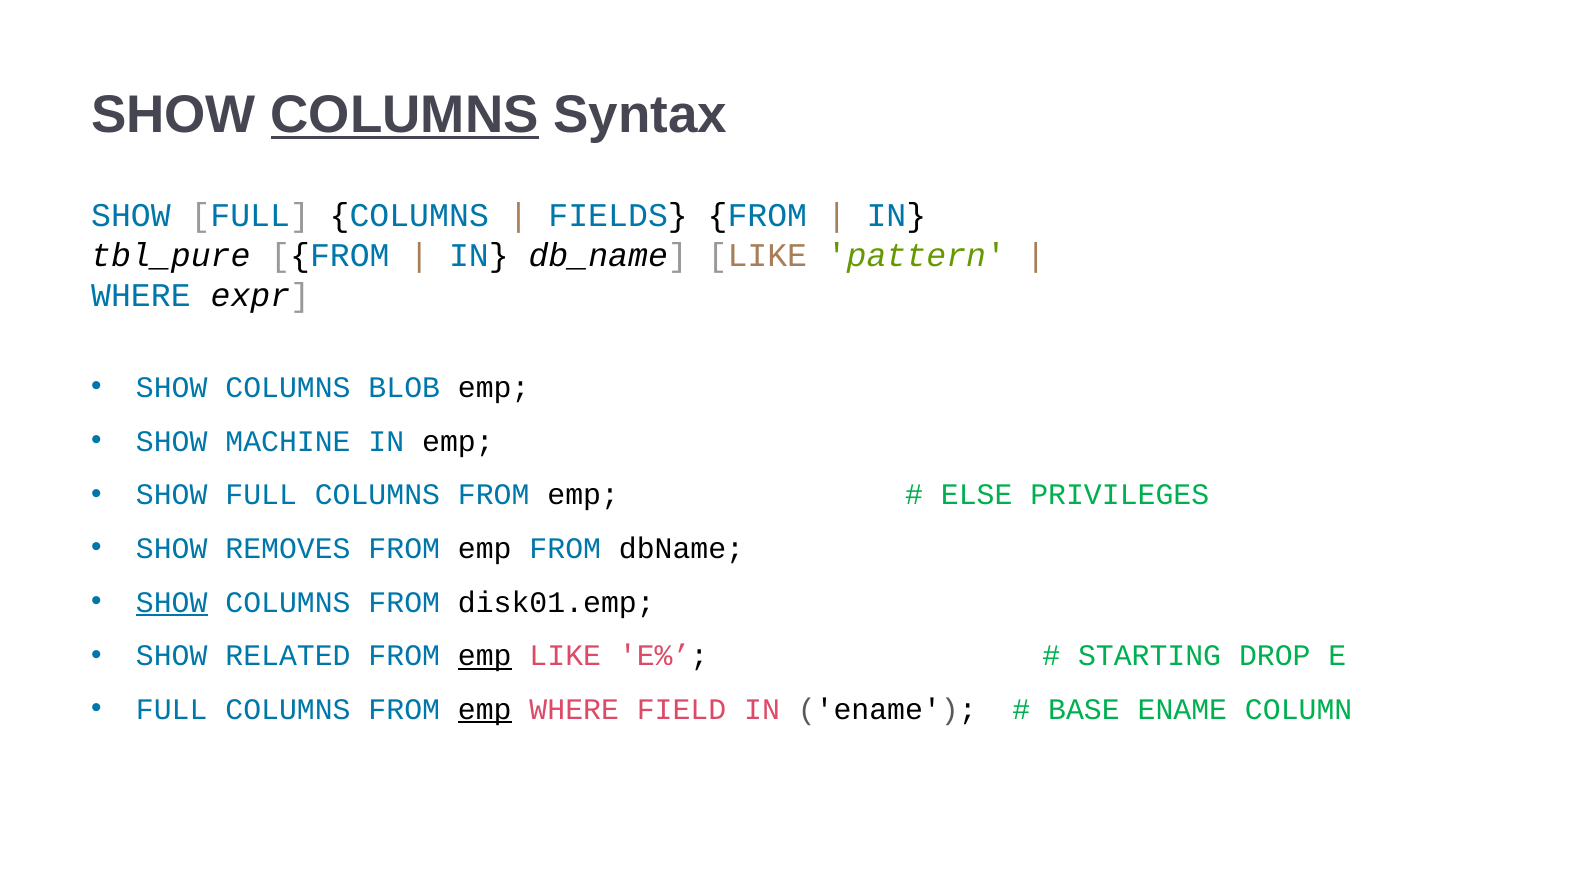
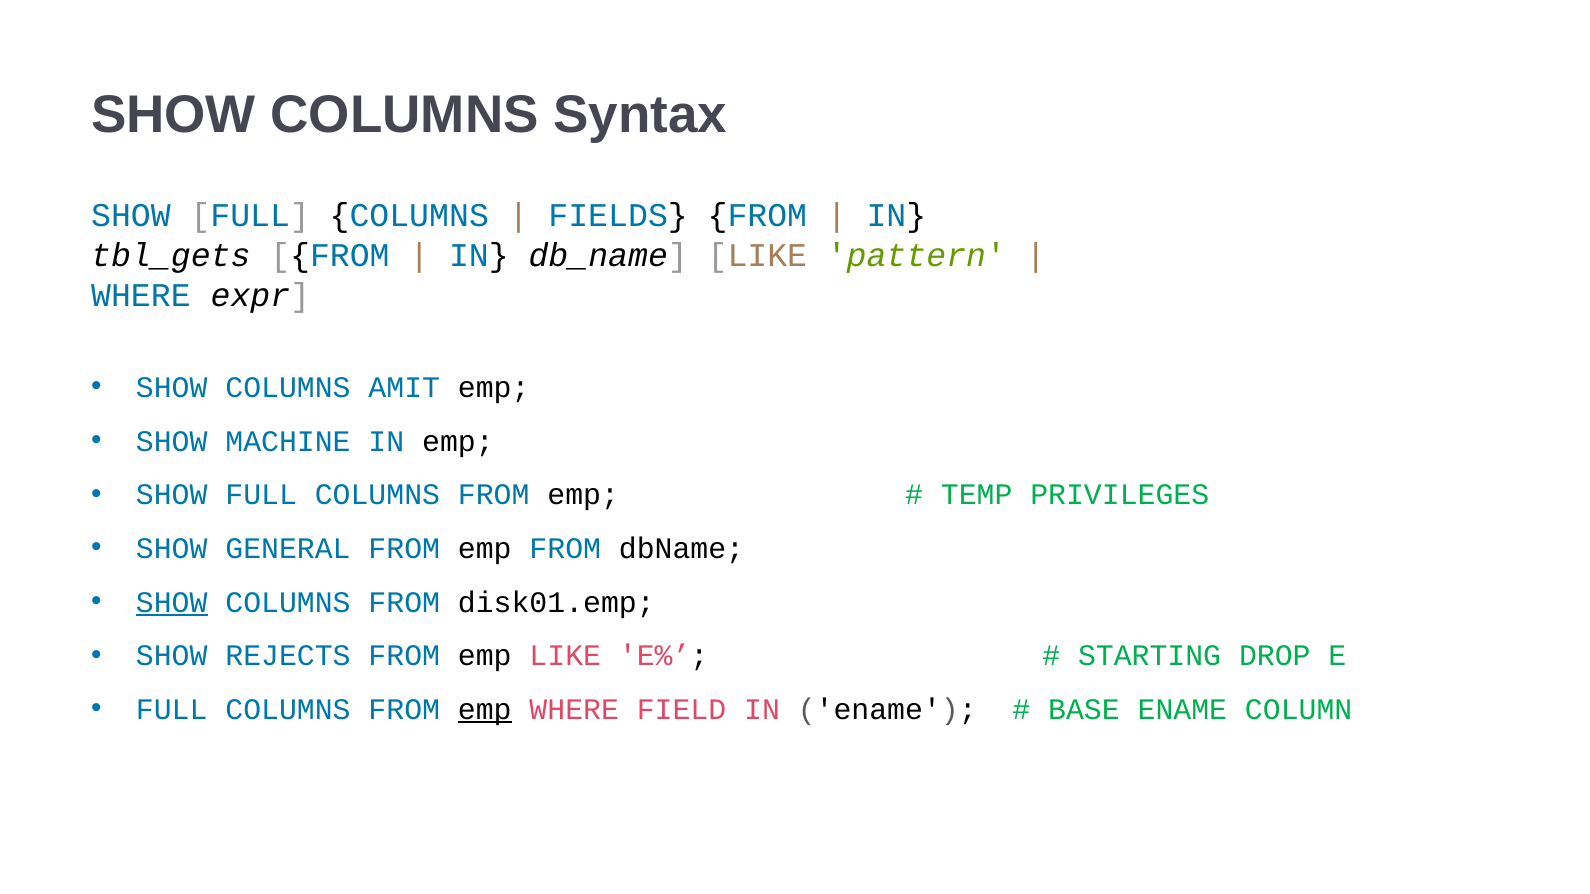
COLUMNS underline: present -> none (405, 115)
tbl_pure: tbl_pure -> tbl_gets (171, 255)
BLOB: BLOB -> AMIT (404, 388)
ELSE: ELSE -> TEMP (977, 495)
REMOVES: REMOVES -> GENERAL (288, 549)
RELATED: RELATED -> REJECTS (288, 656)
emp underline: present -> none (485, 656)
